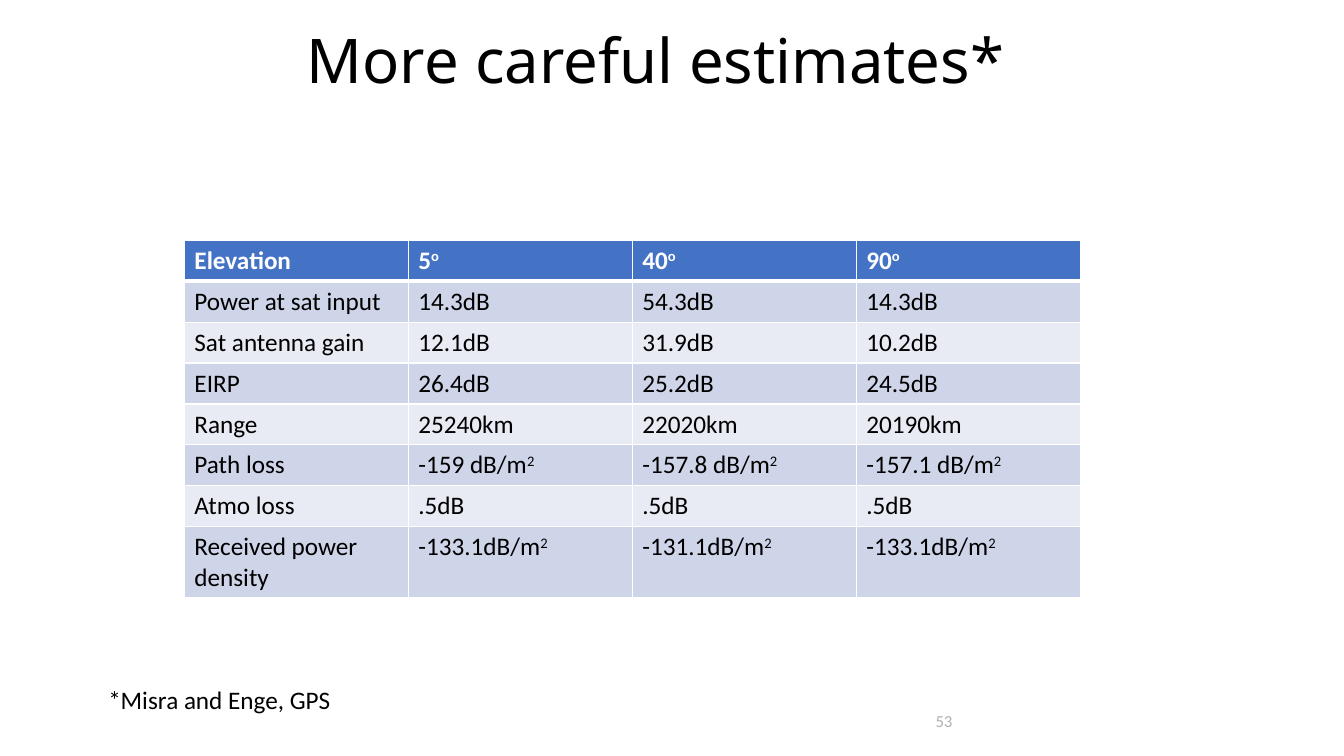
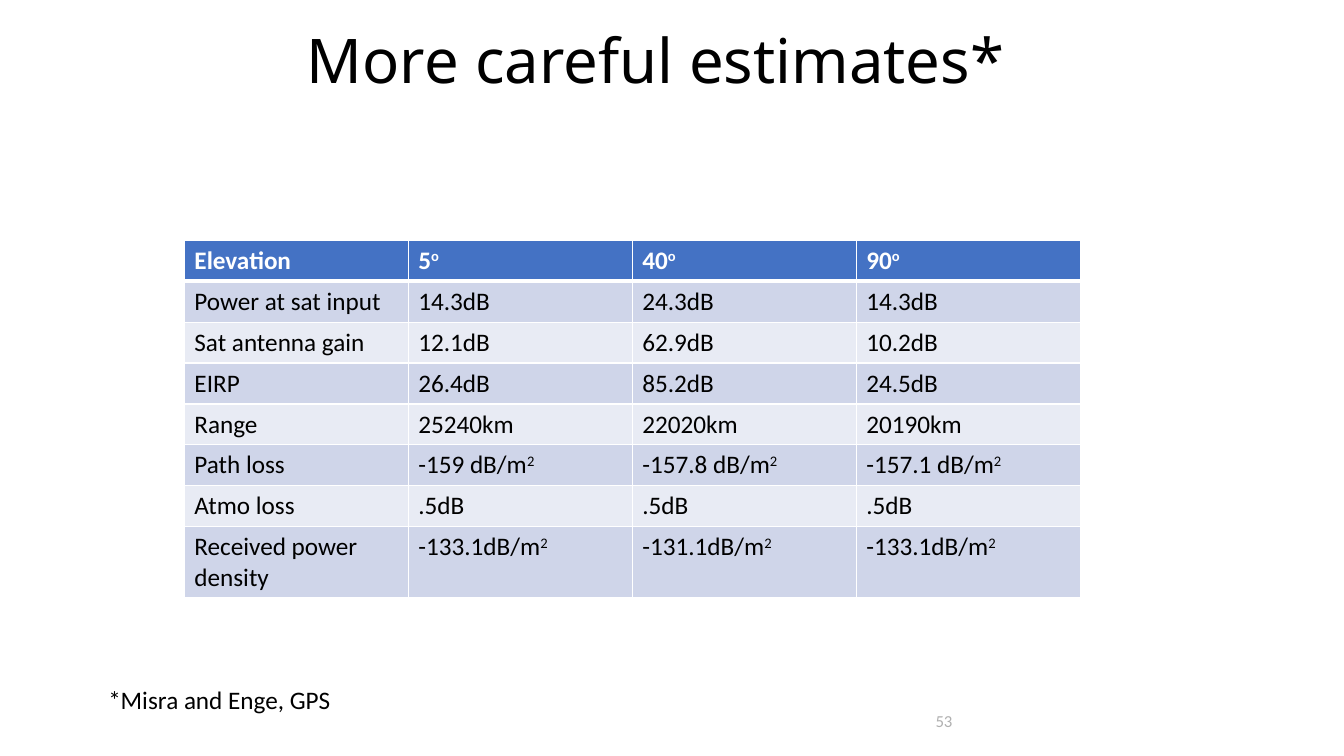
54.3dB: 54.3dB -> 24.3dB (678, 302)
31.9dB: 31.9dB -> 62.9dB (678, 343)
25.2dB: 25.2dB -> 85.2dB (678, 384)
